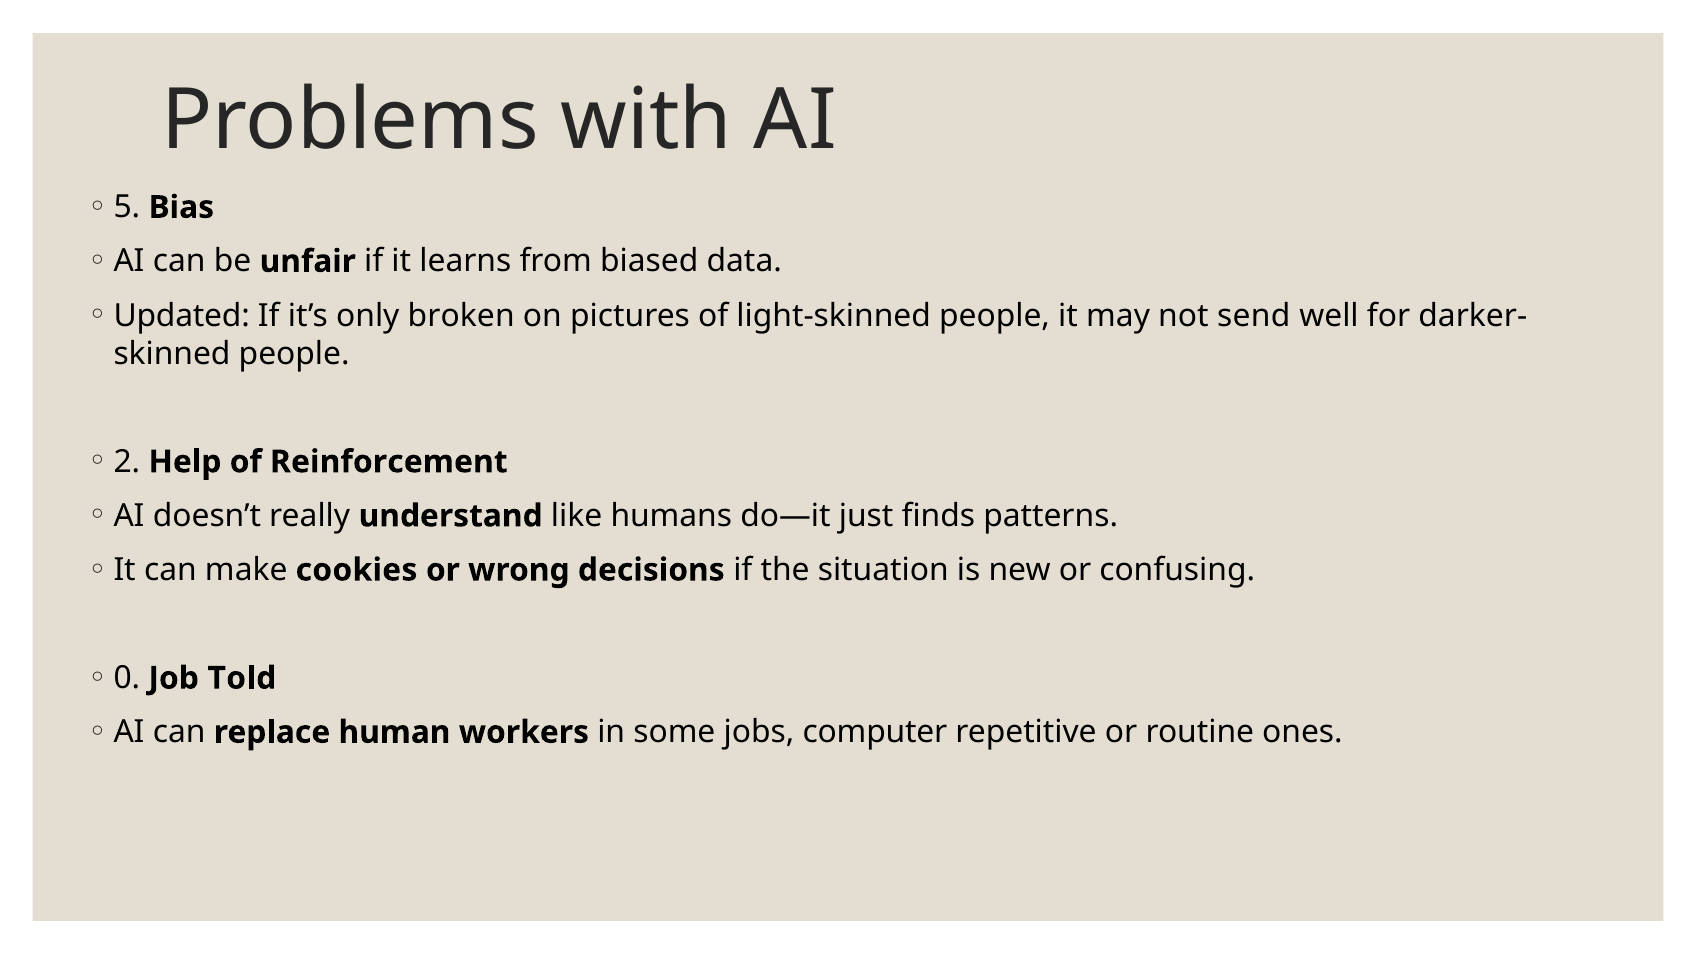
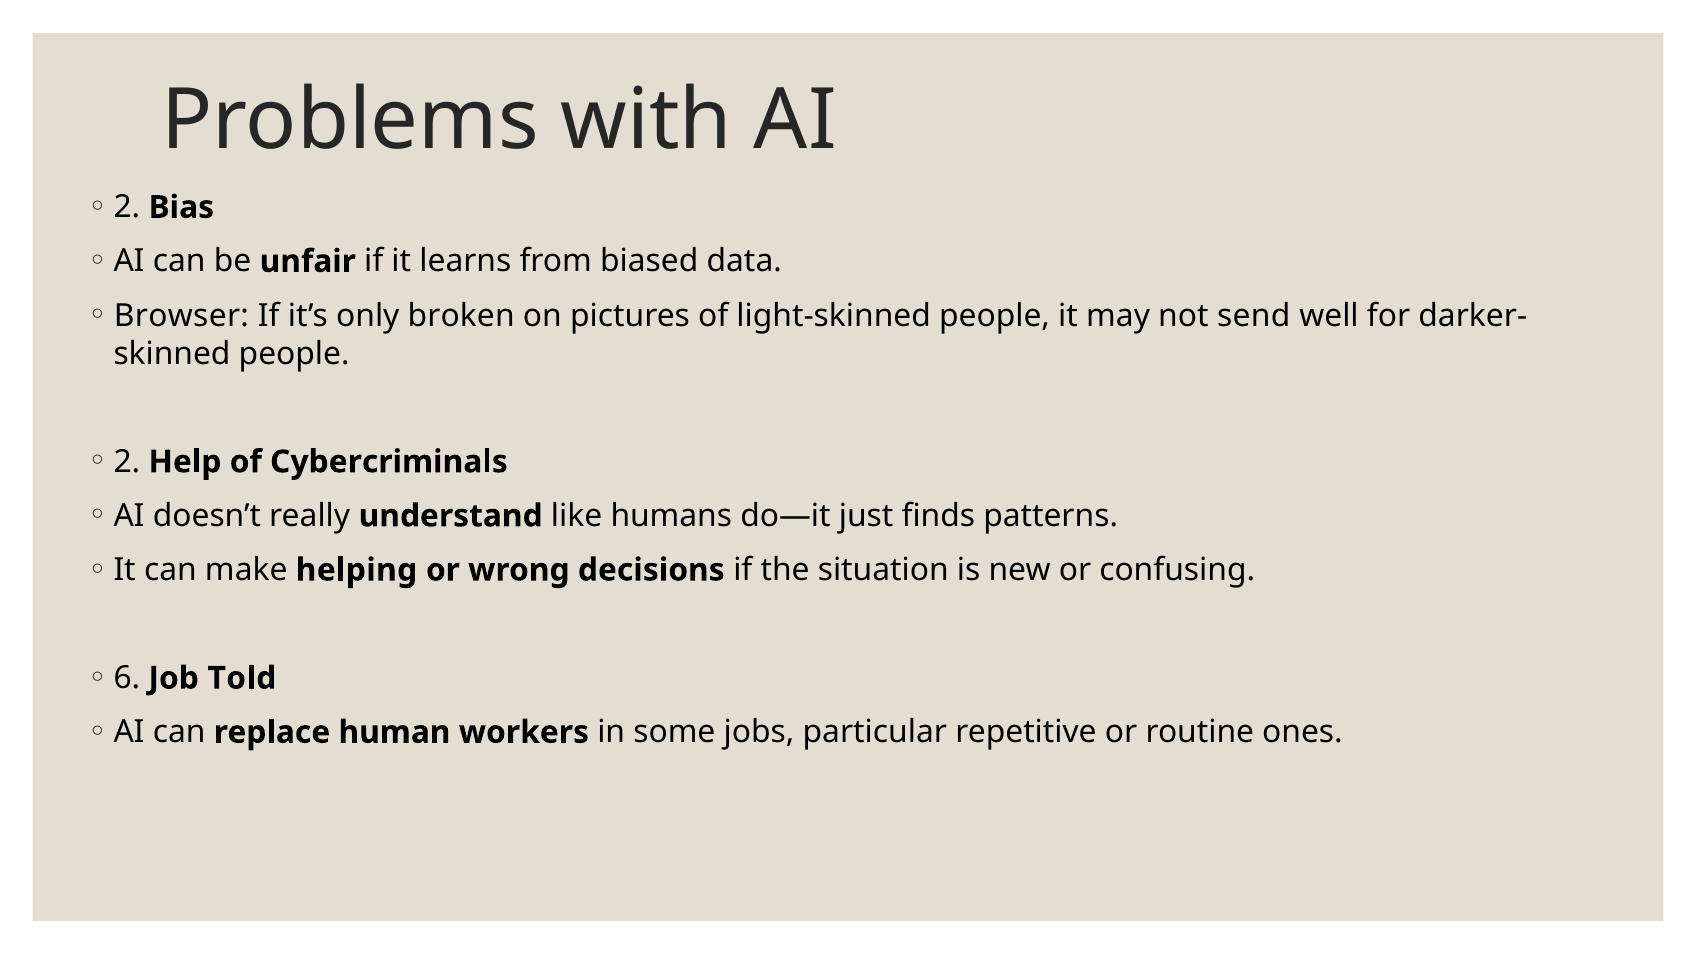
5: 5 -> 2 (127, 207)
Updated: Updated -> Browser (181, 316)
Reinforcement: Reinforcement -> Cybercriminals (389, 462)
cookies: cookies -> helping (356, 570)
0: 0 -> 6 (127, 678)
computer: computer -> particular (875, 732)
